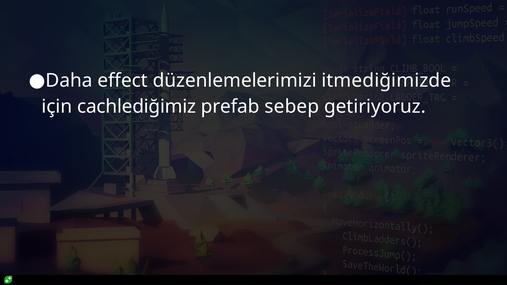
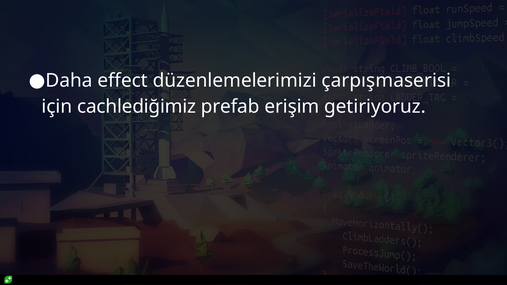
itmediğimizde: itmediğimizde -> çarpışmaserisi (386, 80)
sebep: sebep -> erişim (292, 107)
